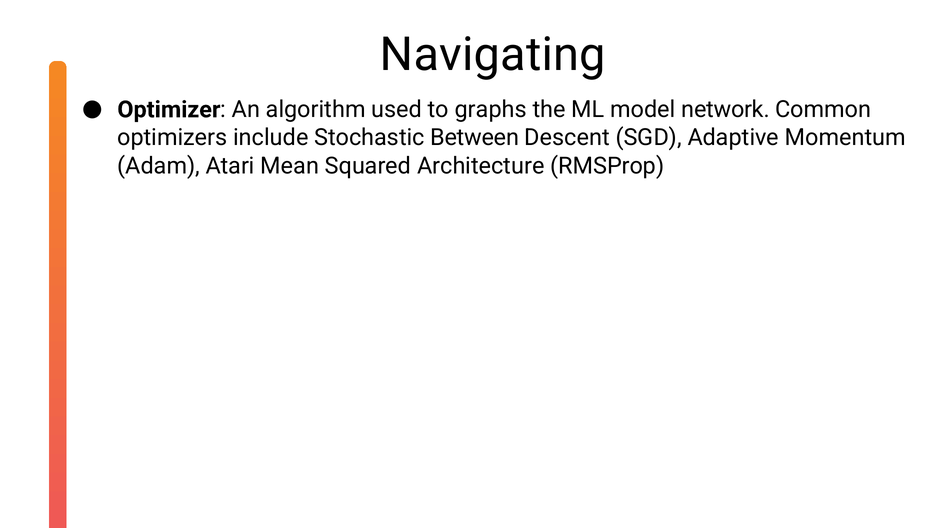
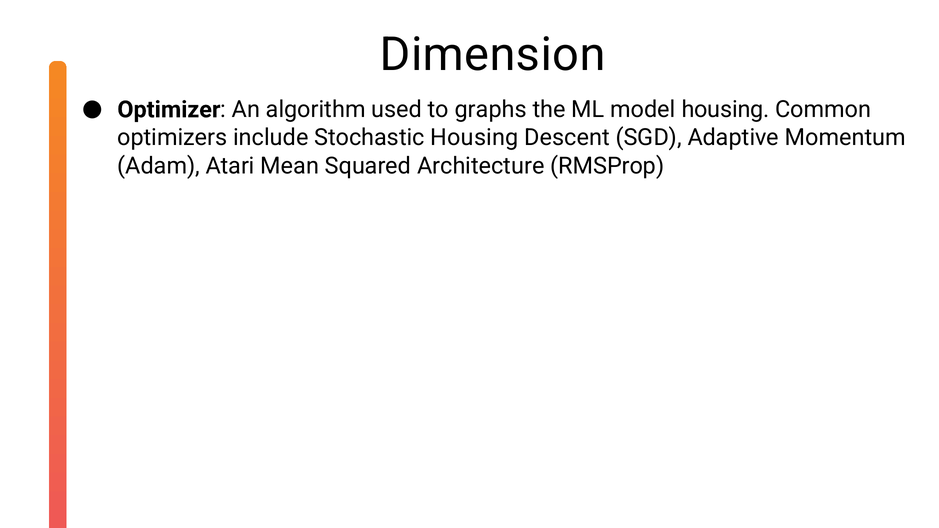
Navigating: Navigating -> Dimension (493, 55)
model network: network -> housing (726, 110)
Stochastic Between: Between -> Housing (474, 138)
